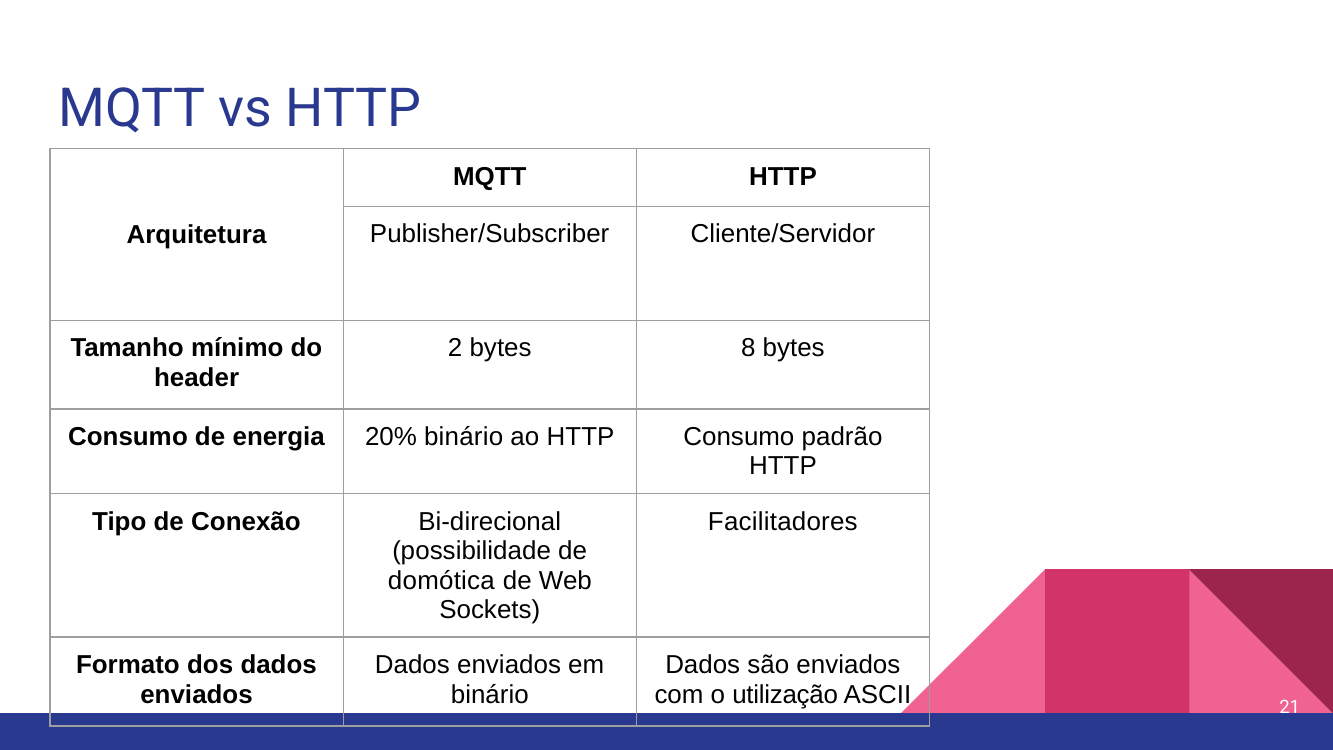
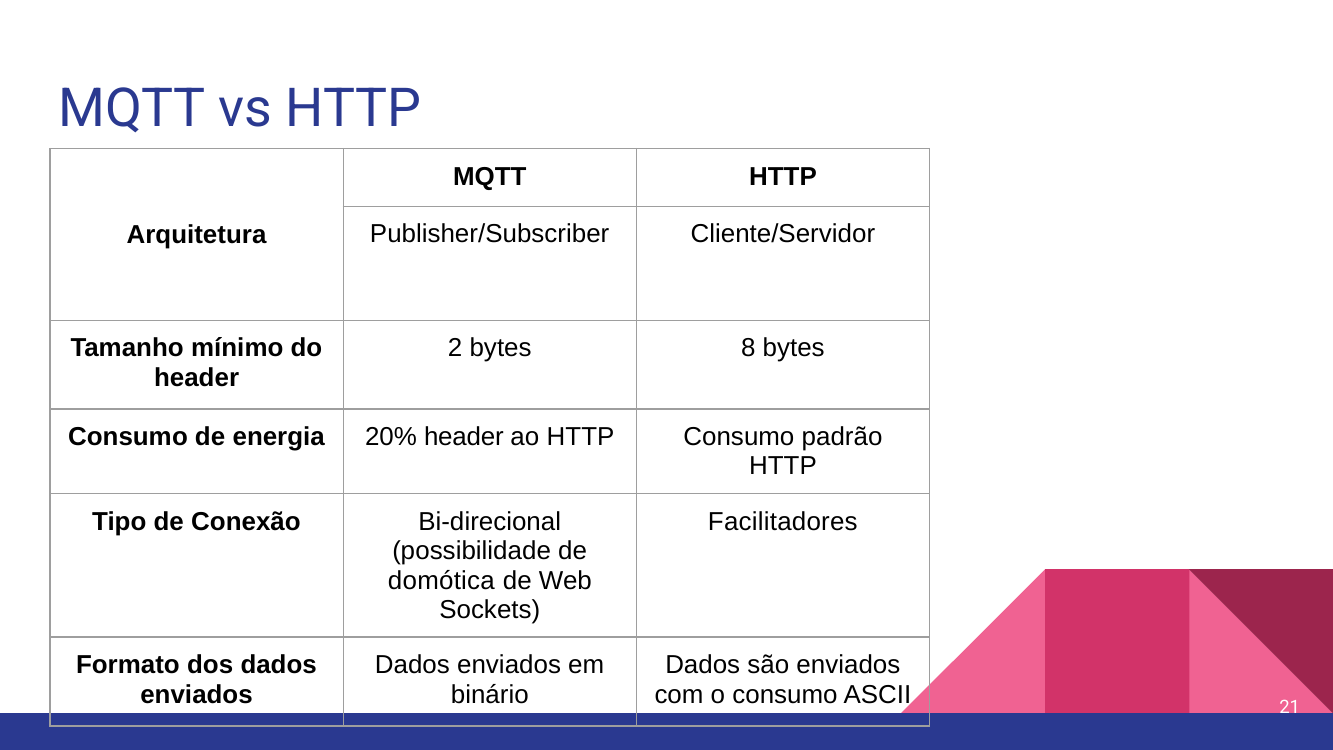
20% binário: binário -> header (464, 437)
o utilização: utilização -> consumo (785, 694)
